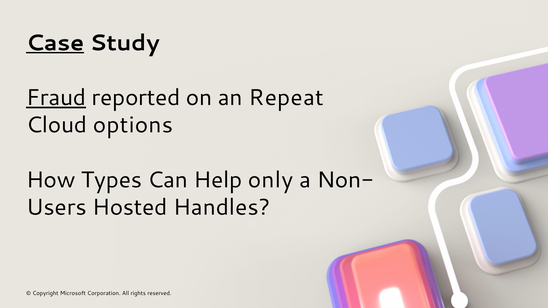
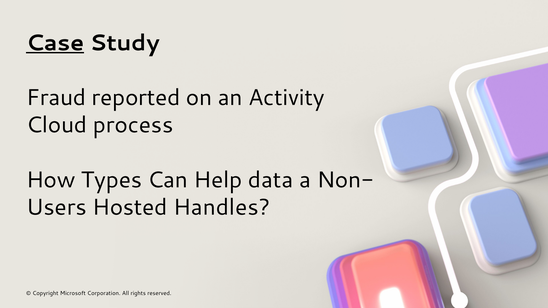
Fraud underline: present -> none (56, 98)
Repeat: Repeat -> Activity (286, 98)
options: options -> process (133, 125)
only: only -> data (271, 180)
